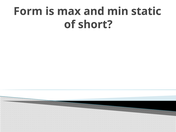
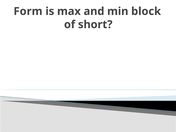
static: static -> block (146, 11)
